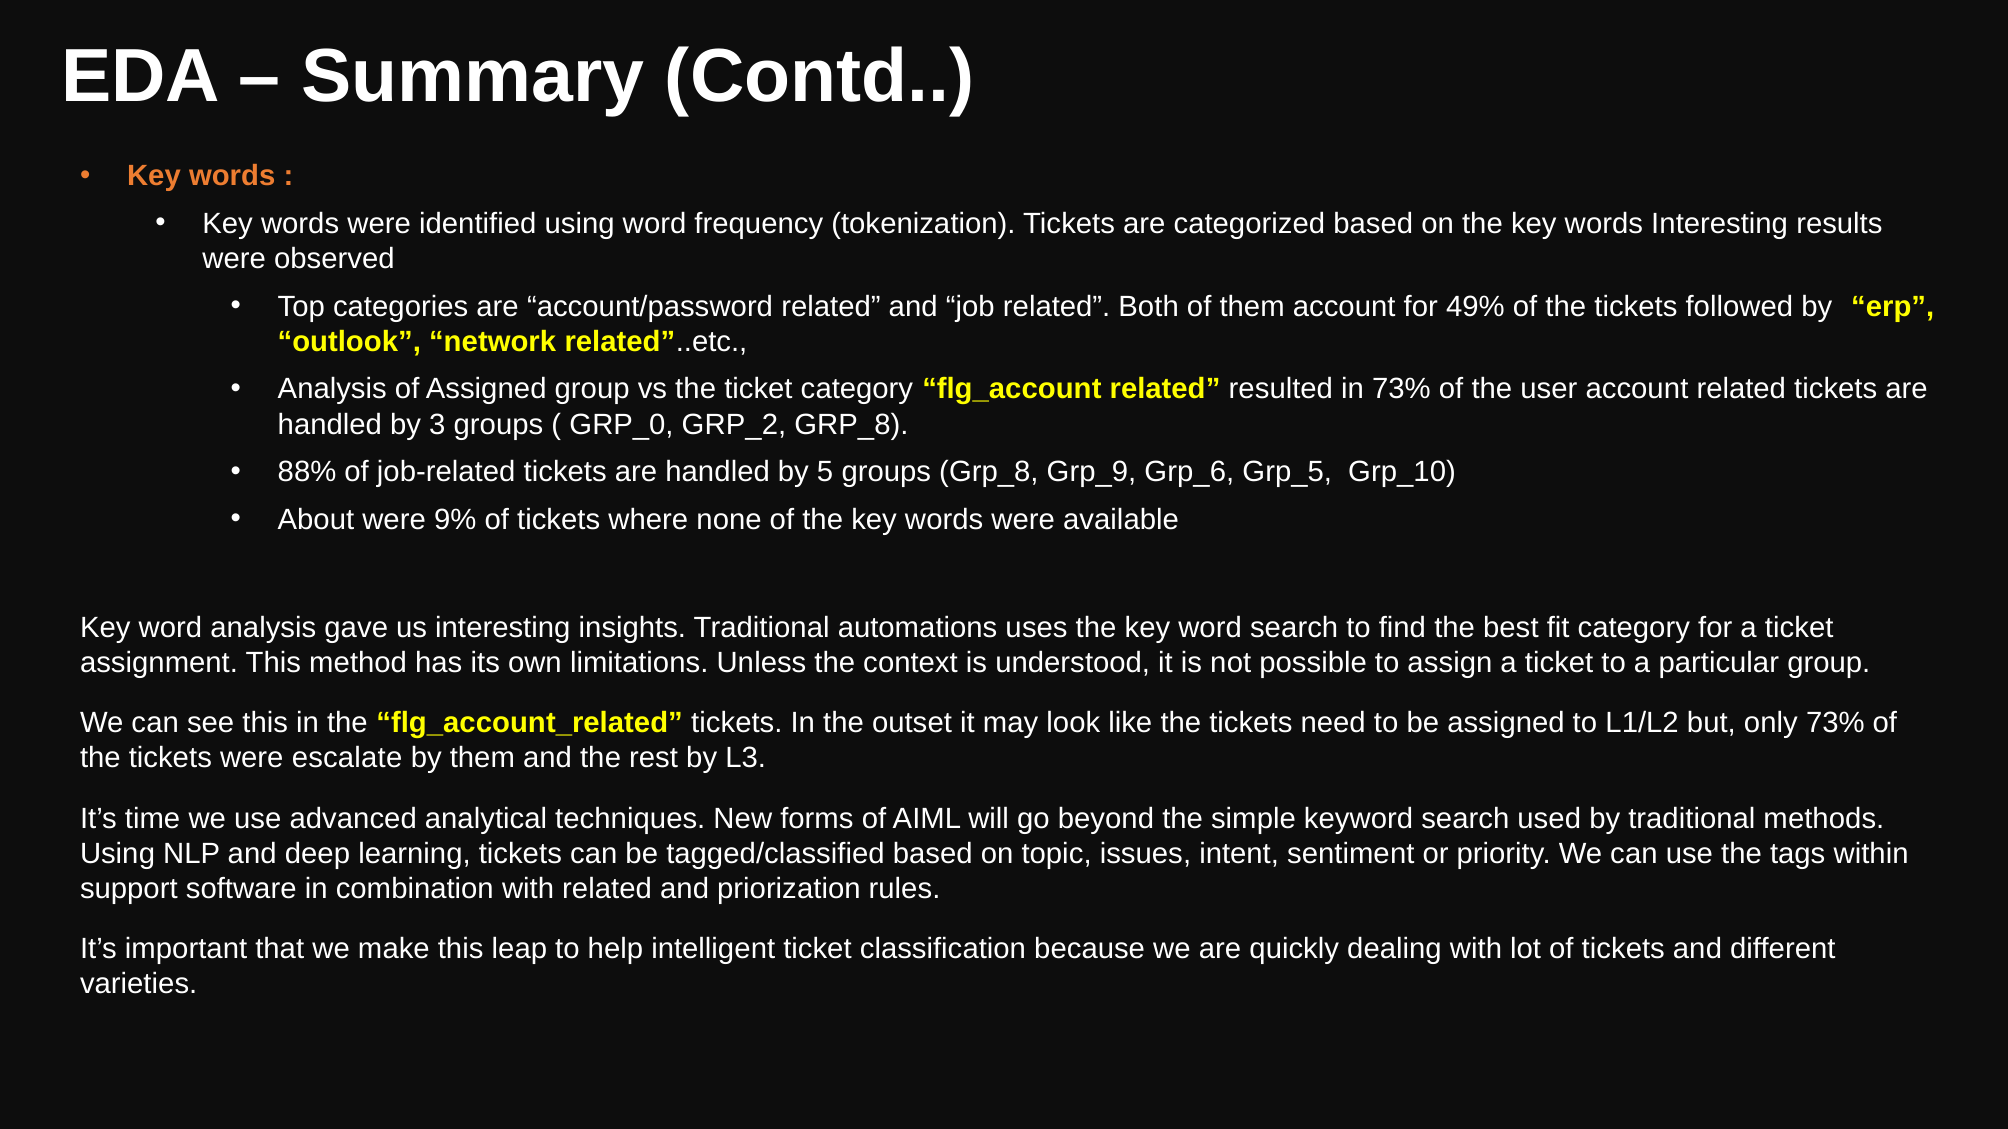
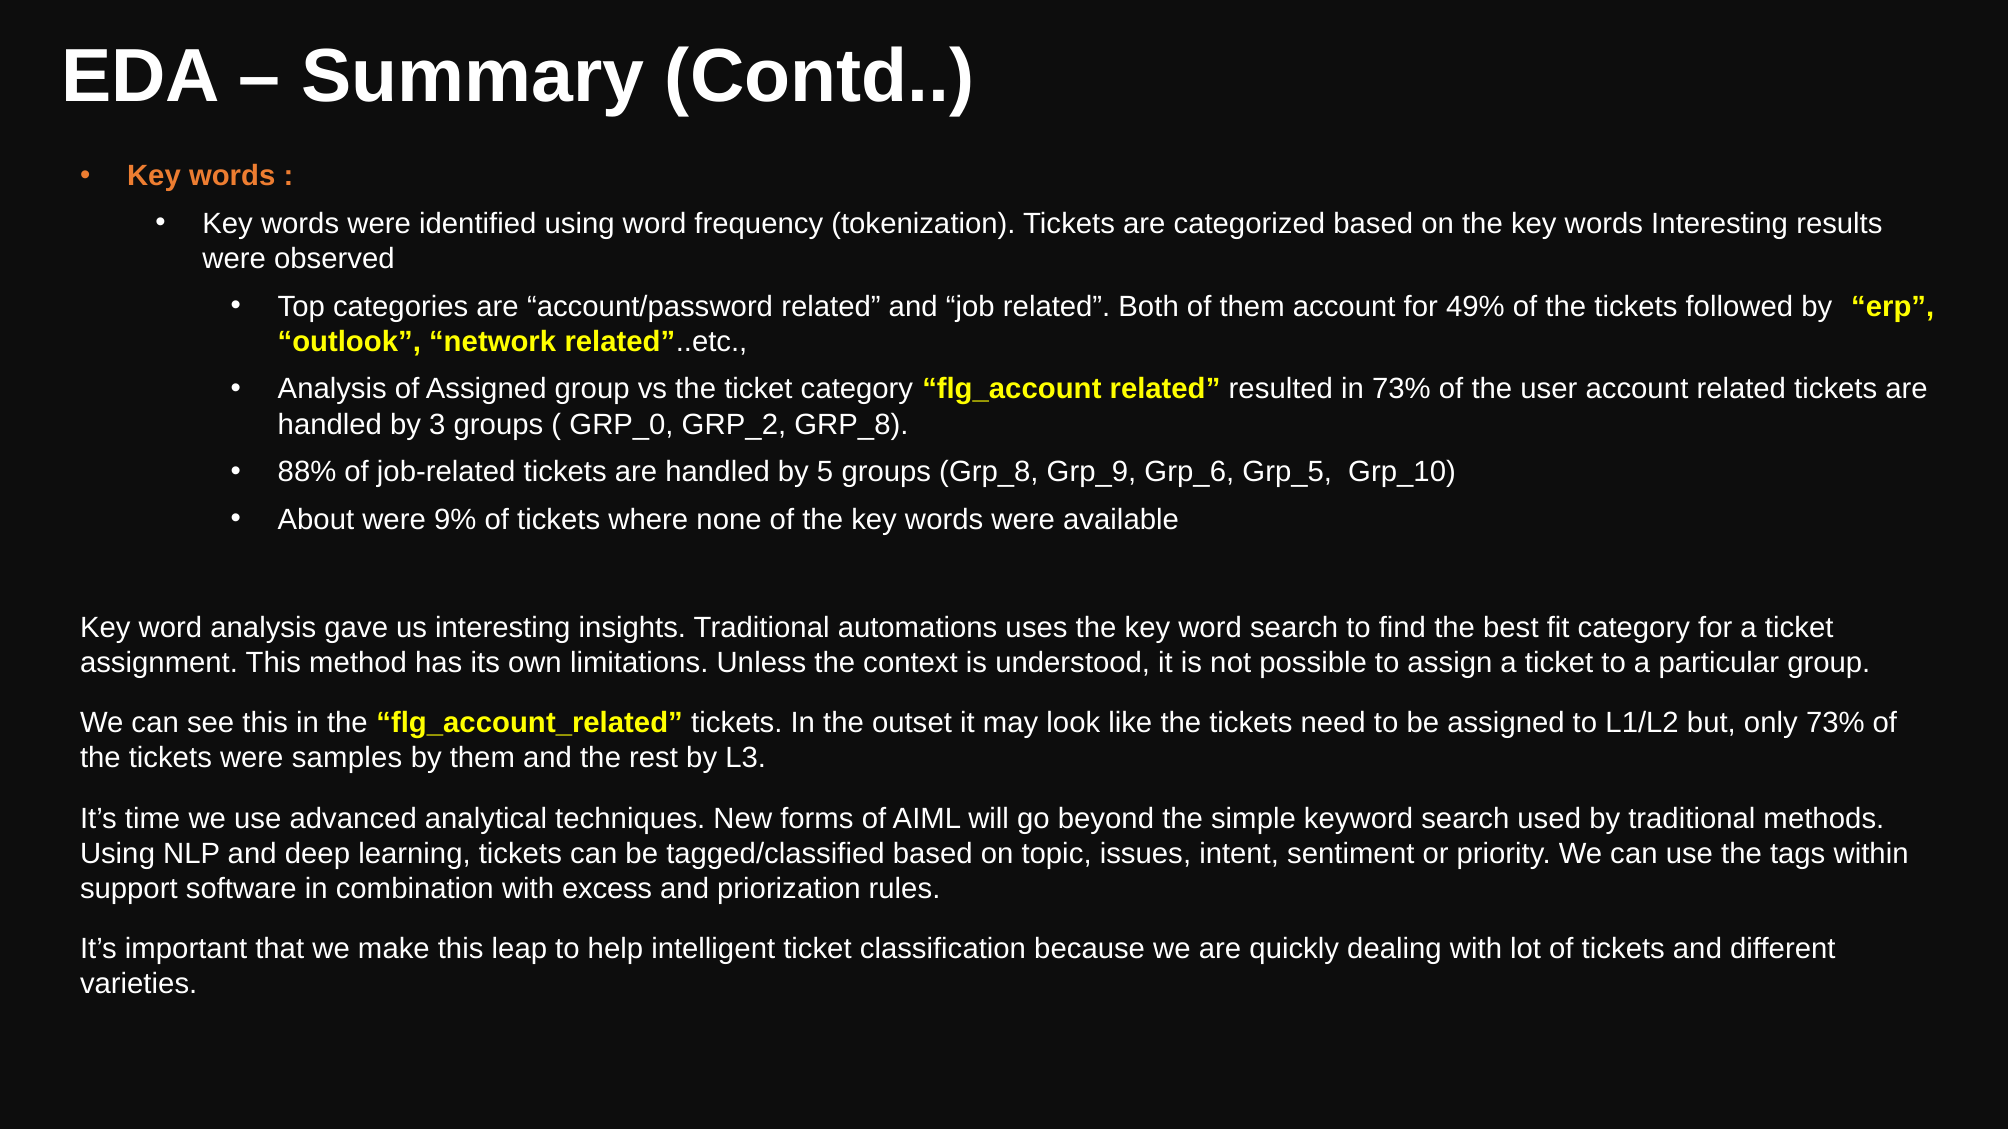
escalate: escalate -> samples (347, 759)
with related: related -> excess (607, 889)
